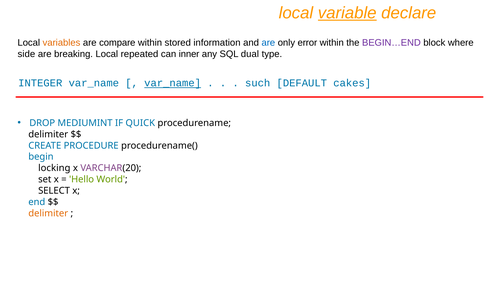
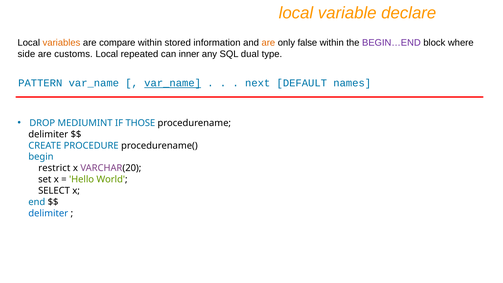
variable underline: present -> none (347, 13)
are colour: blue -> orange (268, 43)
error: error -> false (307, 43)
breaking: breaking -> customs (74, 54)
INTEGER: INTEGER -> PATTERN (40, 83)
such: such -> next (258, 83)
cakes: cakes -> names (352, 83)
QUICK: QUICK -> THOSE (140, 123)
locking: locking -> restrict (54, 168)
delimiter colour: orange -> blue (48, 213)
